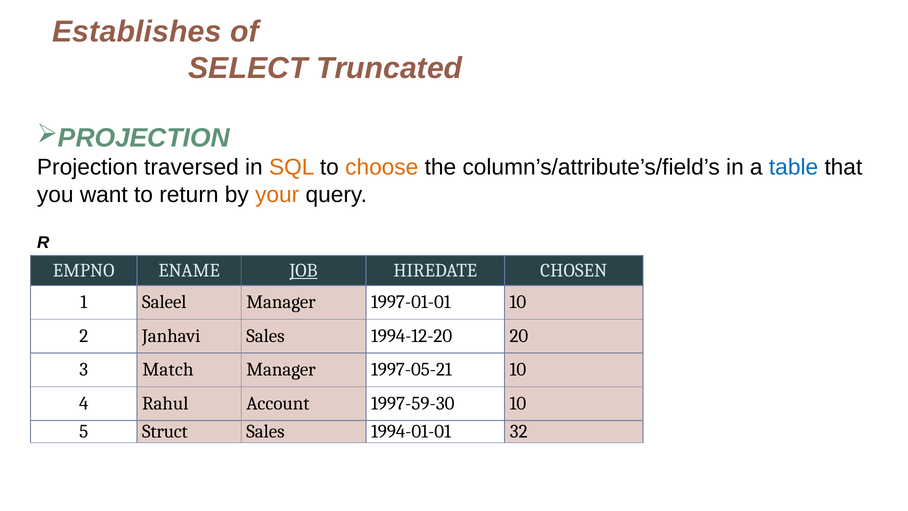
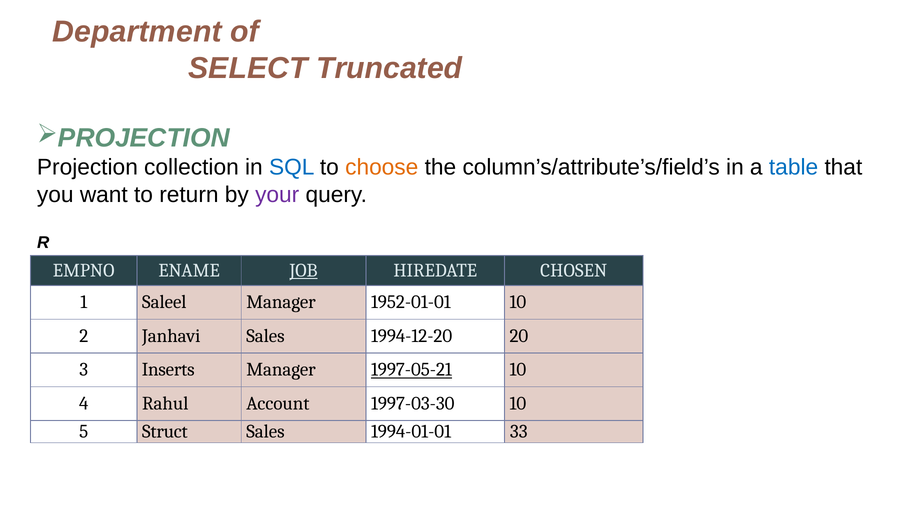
Establishes: Establishes -> Department (137, 32)
traversed: traversed -> collection (191, 167)
SQL colour: orange -> blue (292, 167)
your colour: orange -> purple (277, 194)
1997-01-01: 1997-01-01 -> 1952-01-01 (411, 302)
Match: Match -> Inserts (168, 370)
1997-05-21 underline: none -> present (411, 370)
1997-59-30: 1997-59-30 -> 1997-03-30 (413, 403)
32: 32 -> 33 (519, 431)
